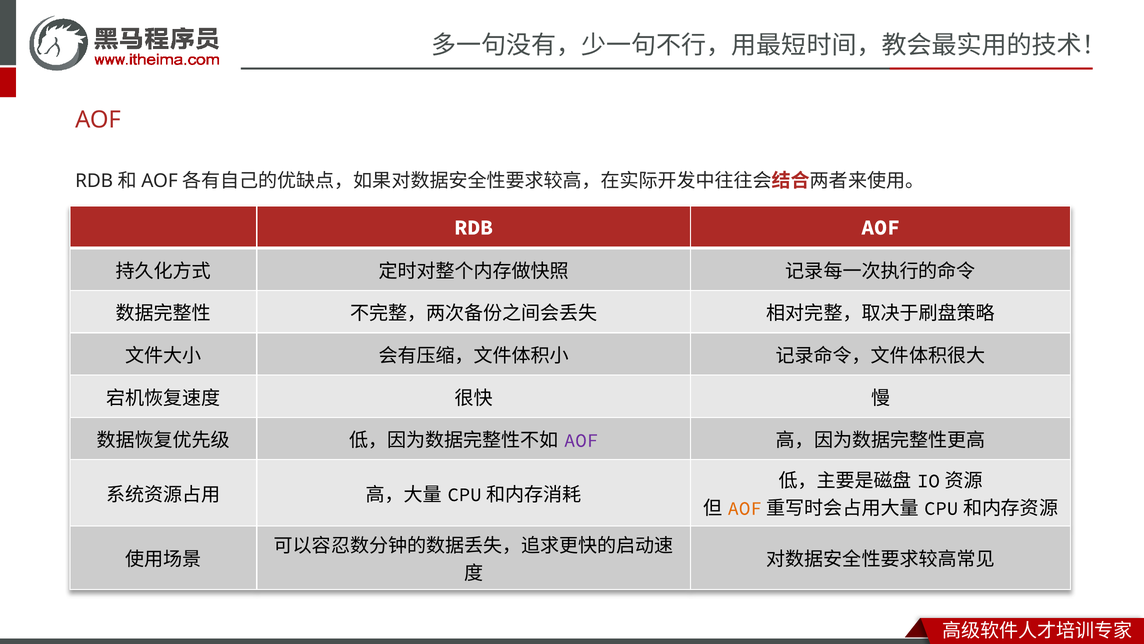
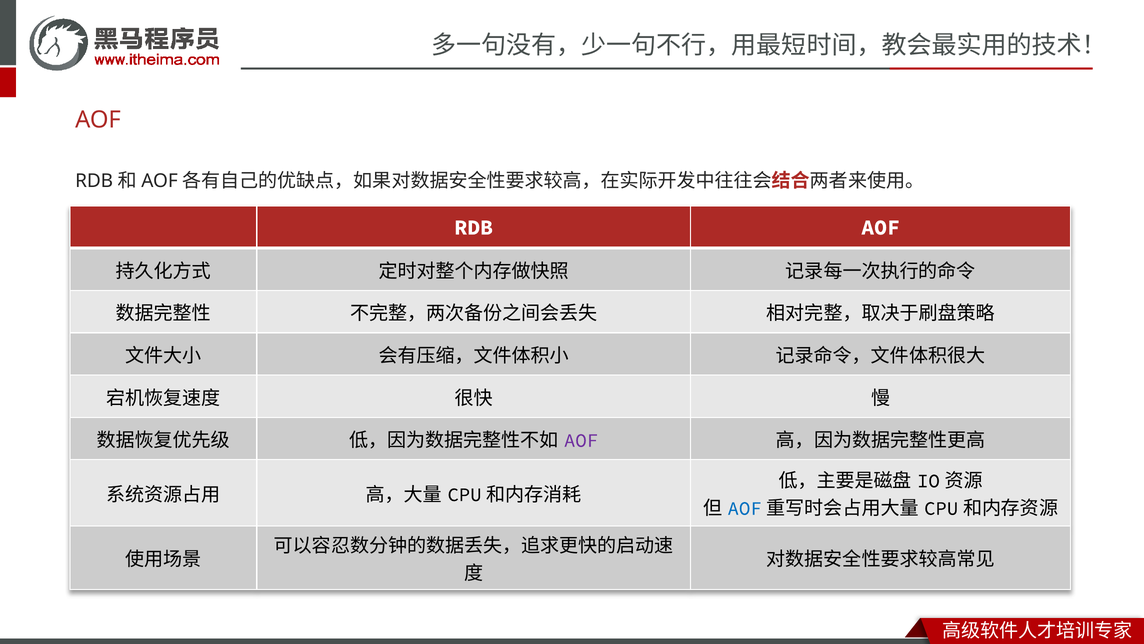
AOF colour: orange -> blue (745, 508)
